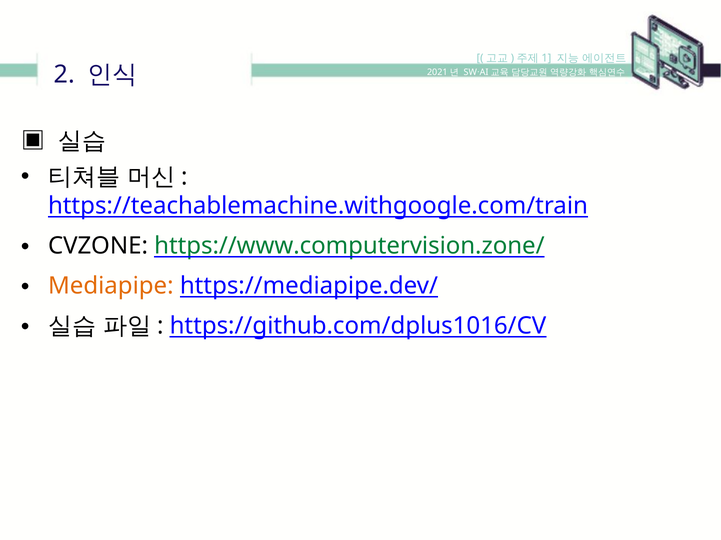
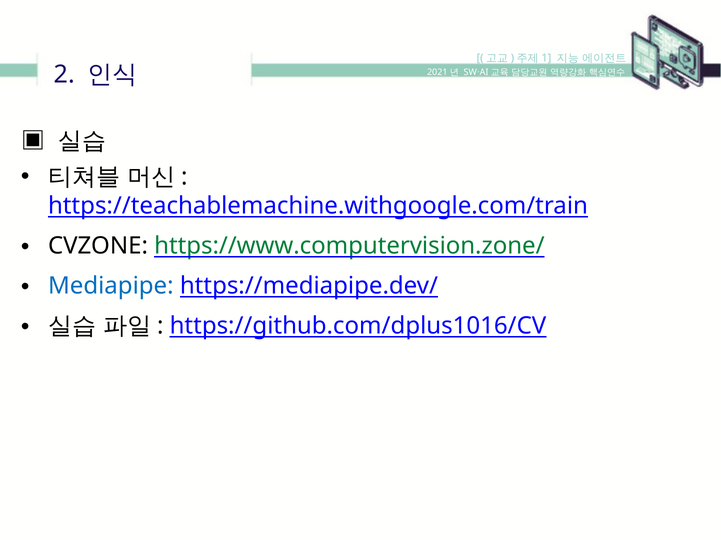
Mediapipe colour: orange -> blue (111, 286)
